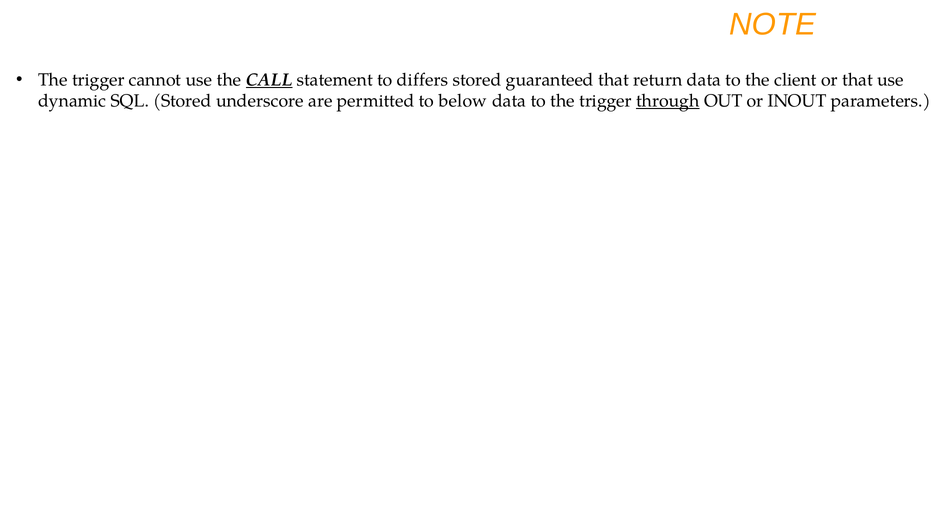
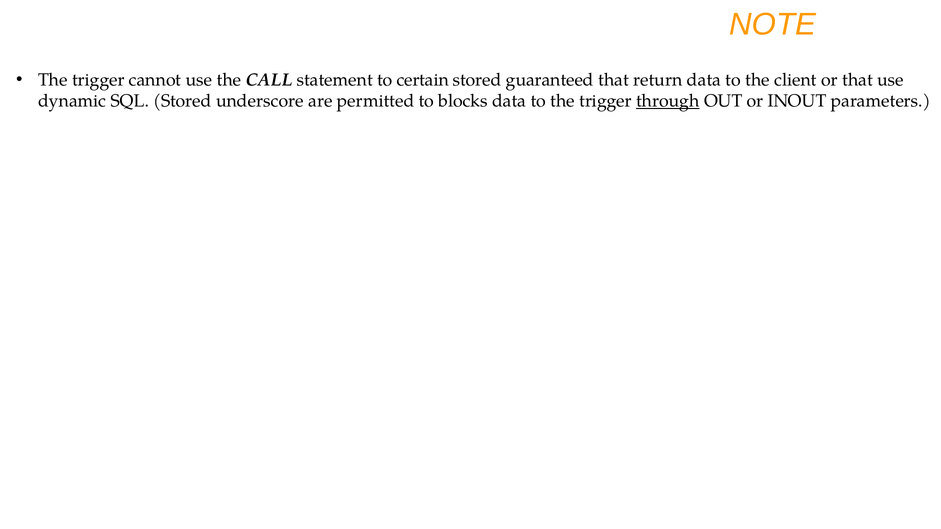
CALL underline: present -> none (269, 80)
differs: differs -> certain (423, 80)
below: below -> blocks (463, 101)
